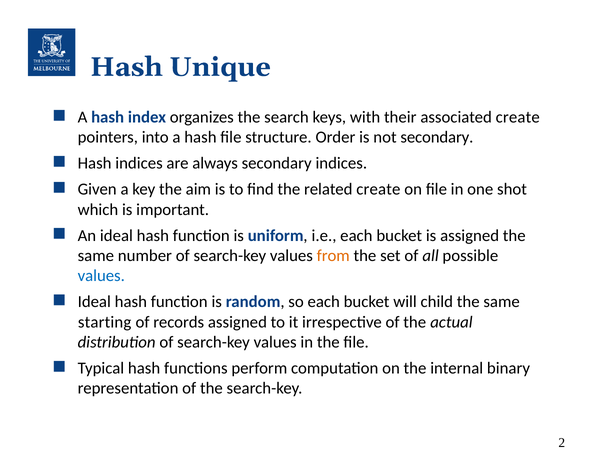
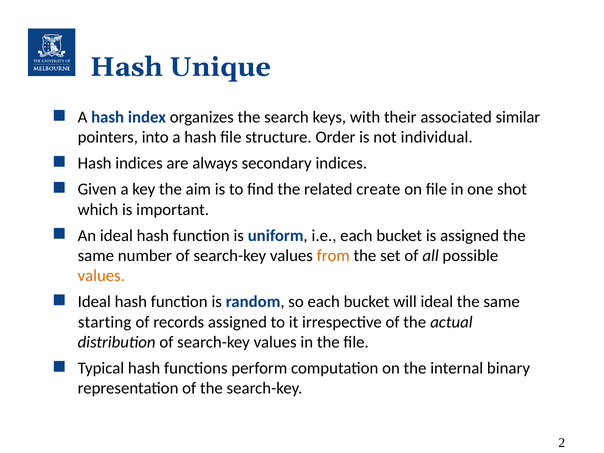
associated create: create -> similar (518, 117)
not secondary: secondary -> individual (437, 137)
values colour: blue -> orange (101, 276)
will child: child -> ideal (437, 302)
